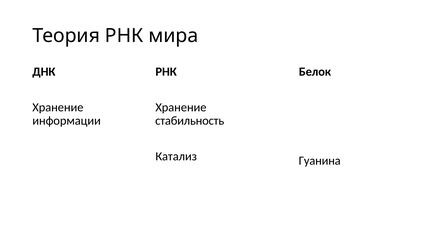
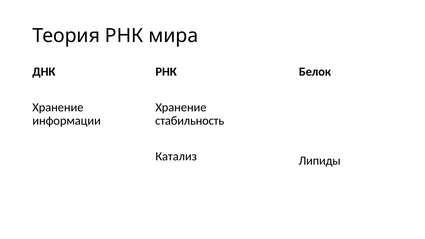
Гуанина: Гуанина -> Липиды (320, 161)
